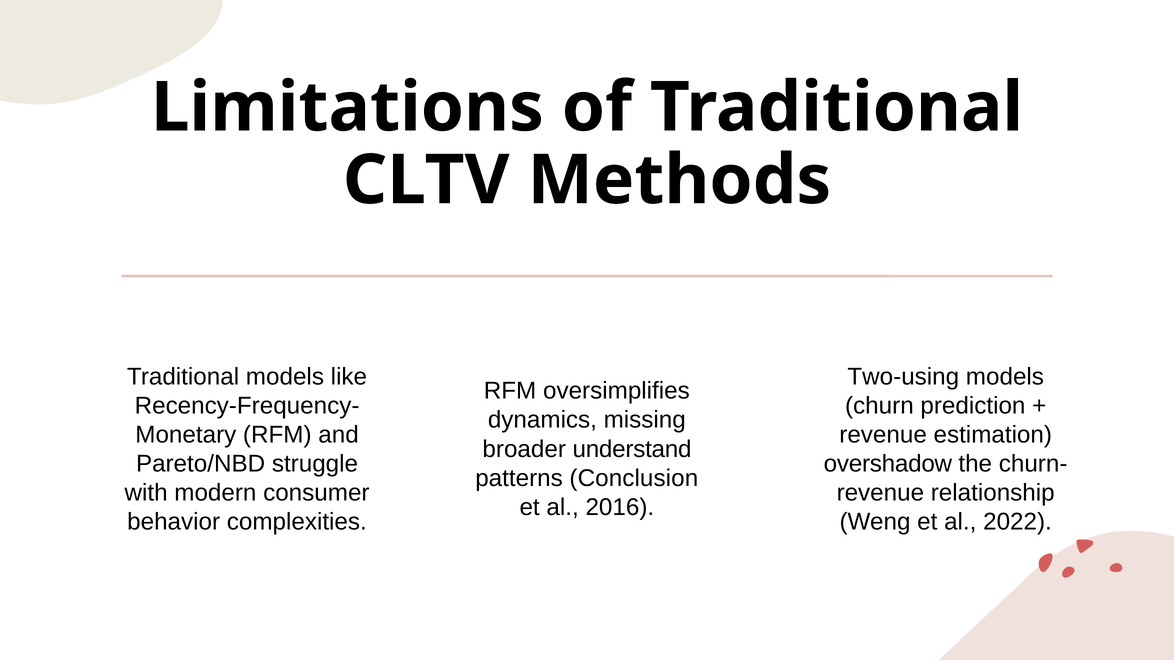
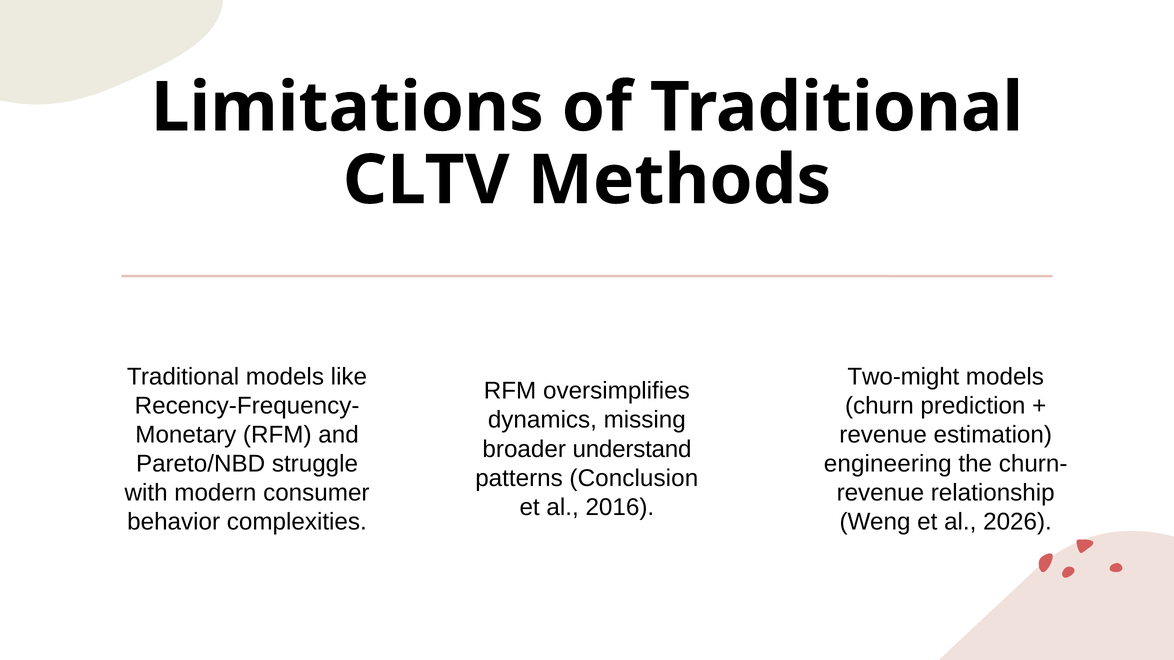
Two-using: Two-using -> Two-might (903, 377)
overshadow: overshadow -> engineering (888, 464)
2022: 2022 -> 2026 (1018, 522)
